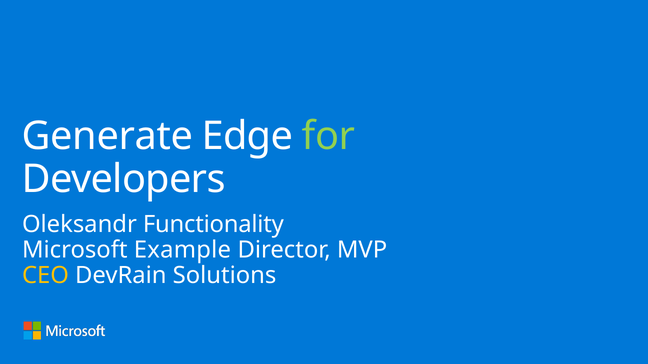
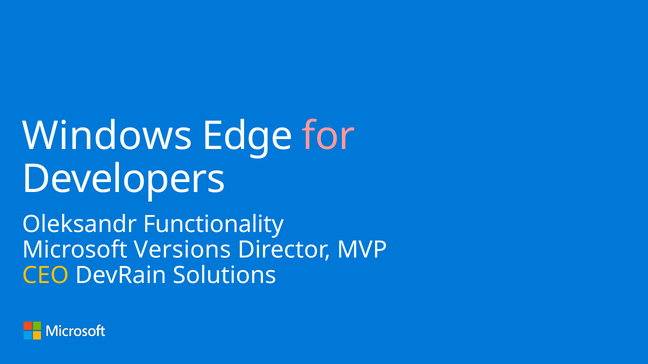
Generate: Generate -> Windows (107, 136)
for colour: light green -> pink (329, 136)
Example: Example -> Versions (182, 250)
